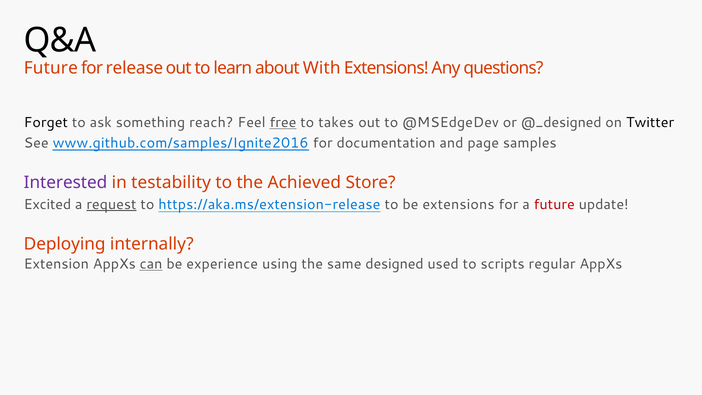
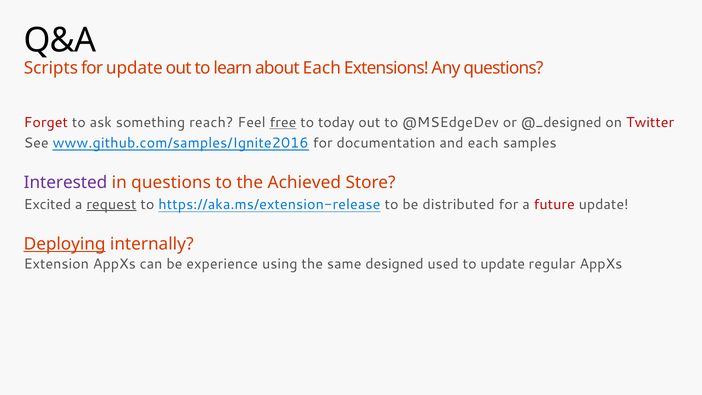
Future: Future -> Scripts (51, 68)
for release: release -> update (134, 68)
about With: With -> Each (322, 68)
Forget colour: black -> red (46, 122)
takes: takes -> today (336, 122)
Twitter colour: black -> red (650, 122)
and page: page -> each (483, 143)
in testability: testability -> questions (171, 183)
be extensions: extensions -> distributed (459, 204)
Deploying underline: none -> present (65, 244)
can underline: present -> none (151, 264)
to scripts: scripts -> update (503, 264)
